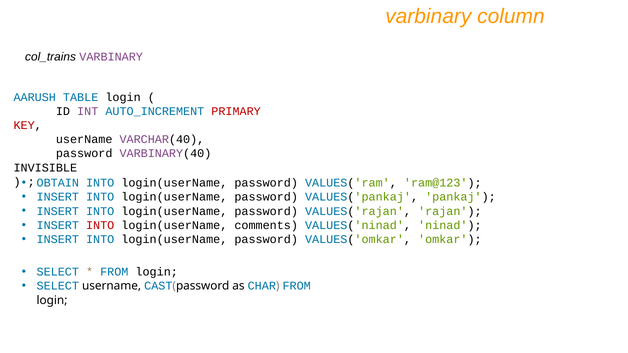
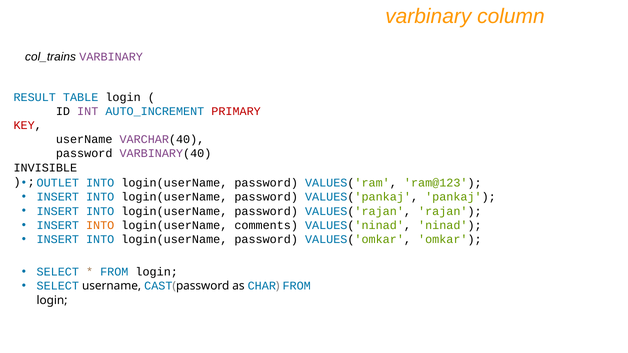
AARUSH: AARUSH -> RESULT (35, 97)
OBTAIN: OBTAIN -> OUTLET (58, 183)
INTO colour: red -> orange (100, 225)
